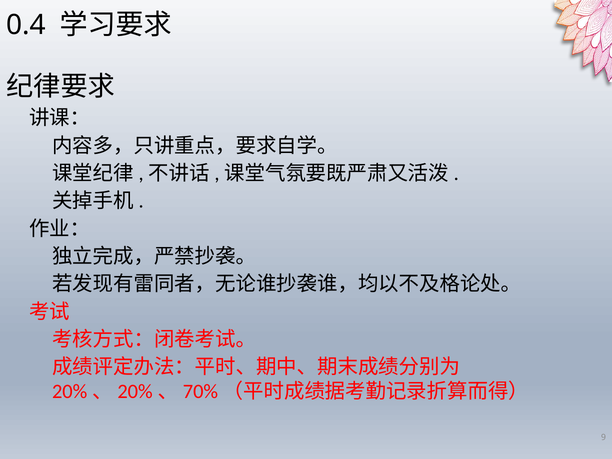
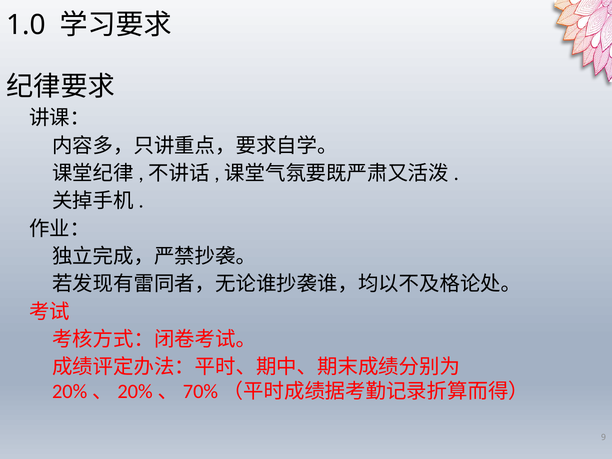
0.4: 0.4 -> 1.0 (26, 25)
